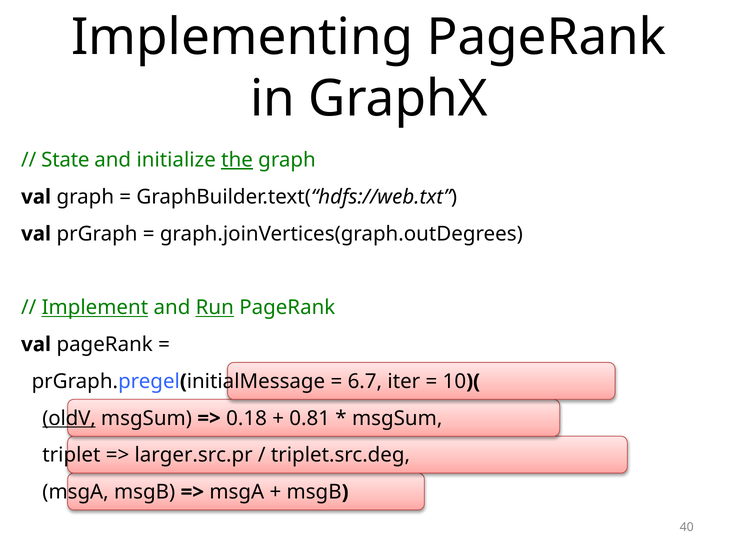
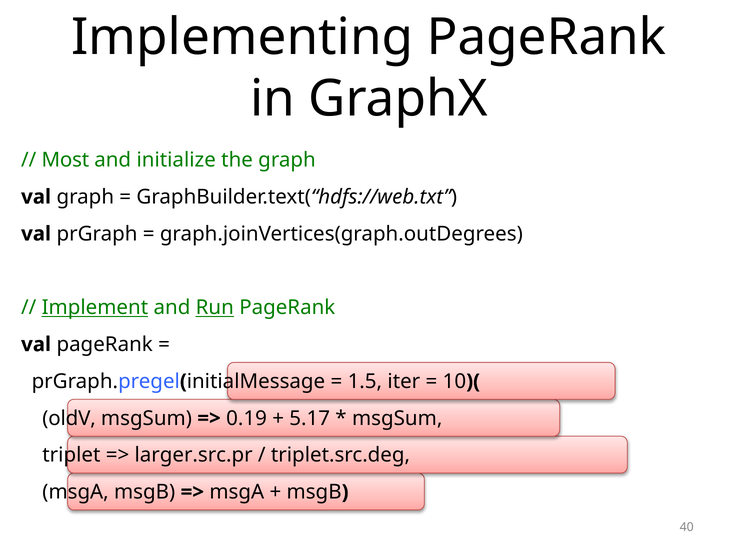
State: State -> Most (65, 160)
the underline: present -> none (237, 160)
6.7: 6.7 -> 1.5 (365, 382)
oldV underline: present -> none (69, 419)
0.18: 0.18 -> 0.19 (247, 419)
0.81: 0.81 -> 5.17 (310, 419)
